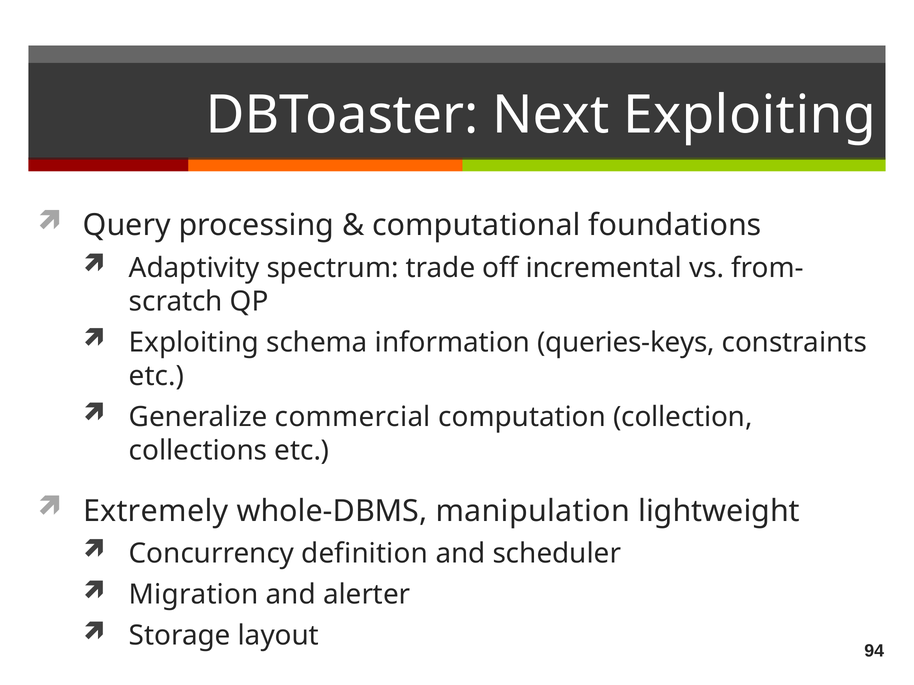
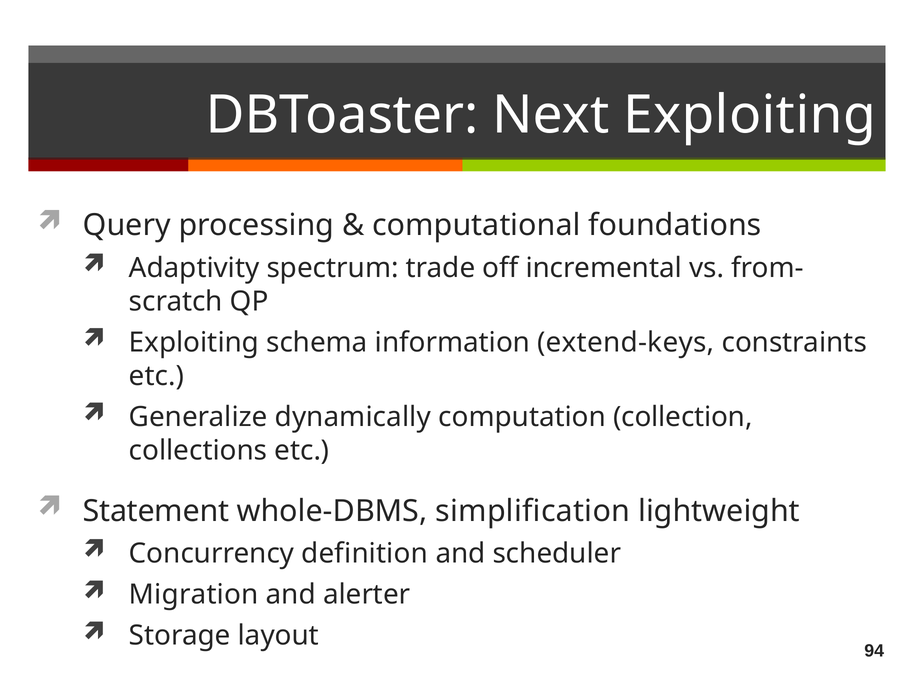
queries-keys: queries-keys -> extend-keys (626, 343)
commercial: commercial -> dynamically (353, 417)
Extremely: Extremely -> Statement (156, 511)
manipulation: manipulation -> simplification (533, 511)
